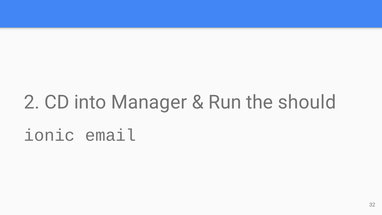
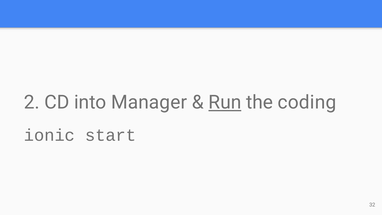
Run underline: none -> present (225, 102)
should: should -> coding (307, 102)
email: email -> start (111, 135)
